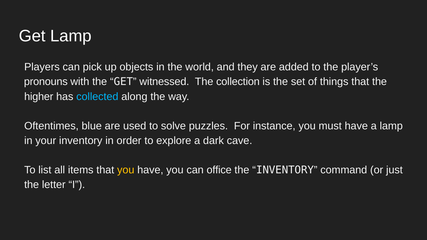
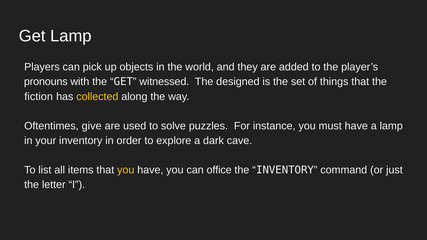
collection: collection -> designed (238, 82)
higher: higher -> fiction (39, 97)
collected colour: light blue -> yellow (97, 97)
blue: blue -> give (92, 126)
